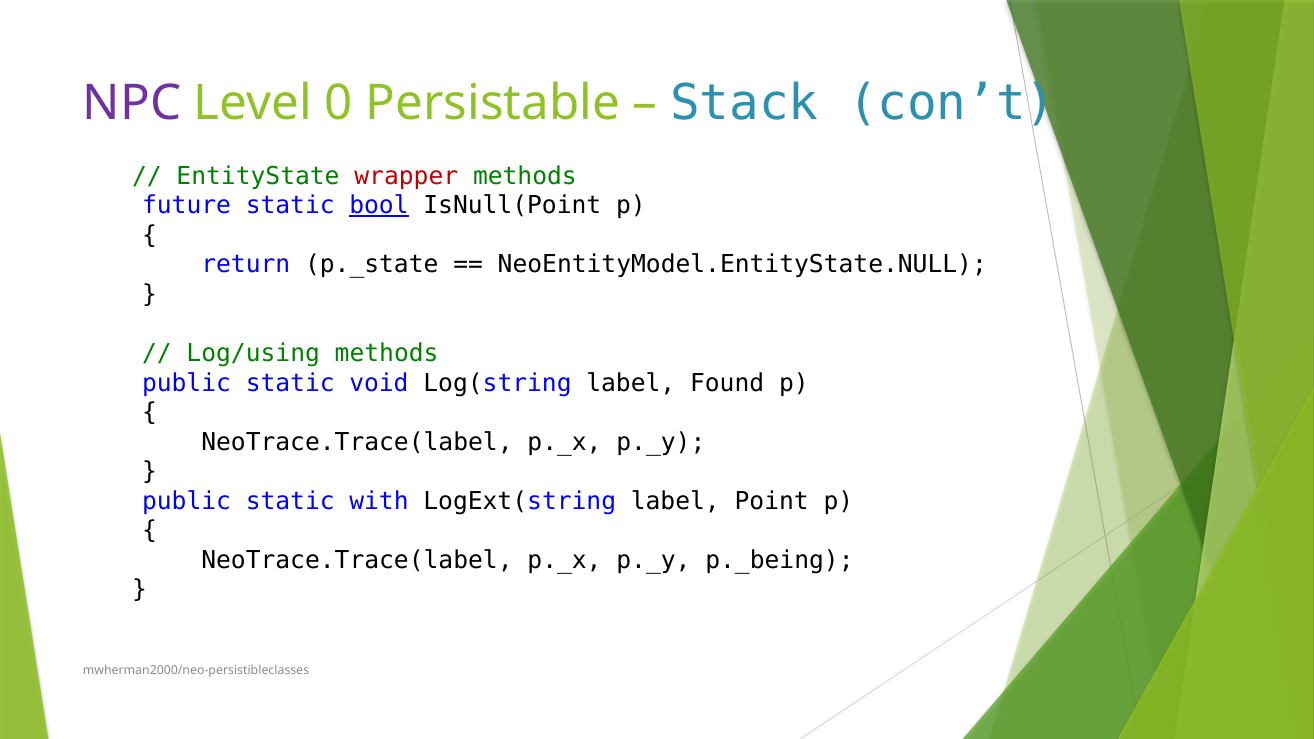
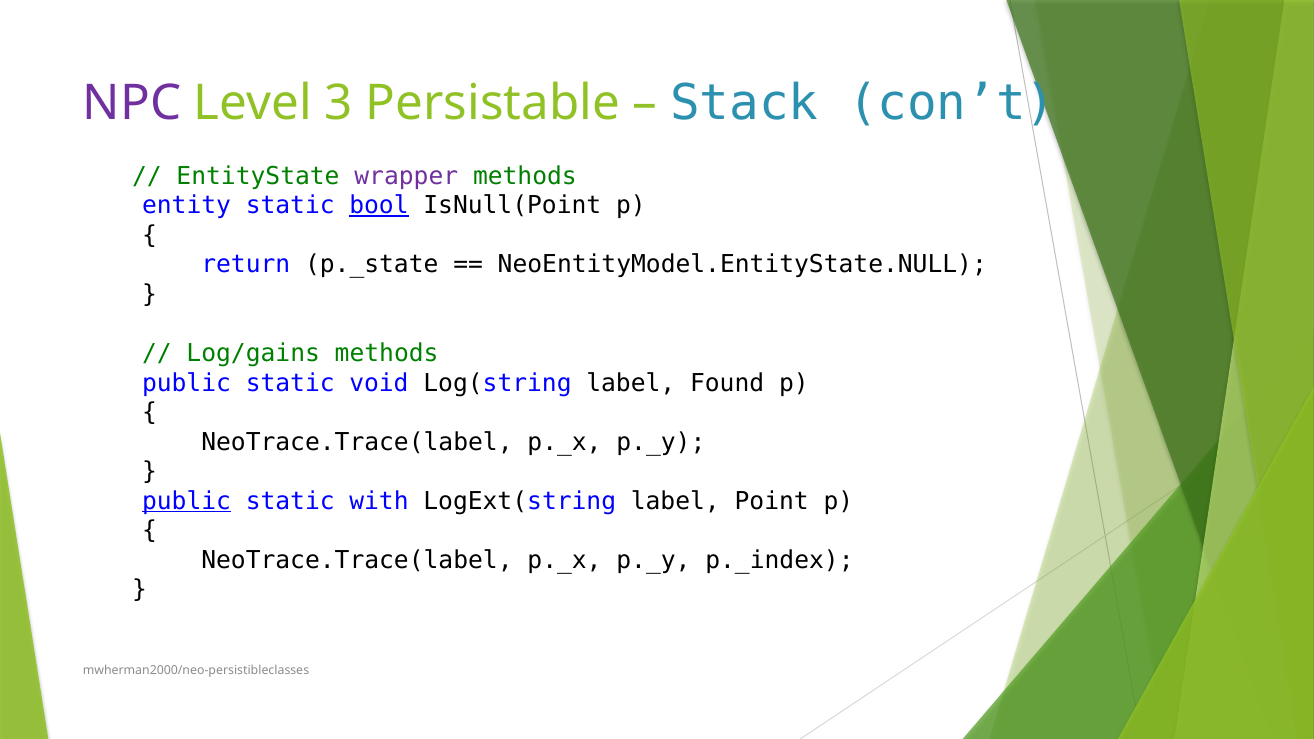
0: 0 -> 3 (339, 104)
wrapper colour: red -> purple (406, 176)
future: future -> entity (187, 206)
Log/using: Log/using -> Log/gains (253, 353)
public underline: none -> present (187, 501)
p._being: p._being -> p._index (779, 560)
